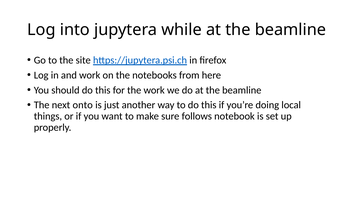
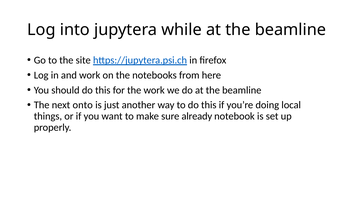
follows: follows -> already (197, 116)
